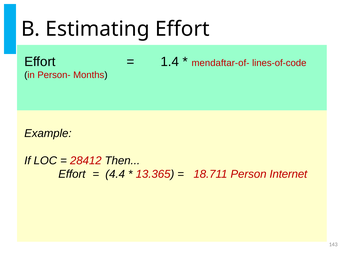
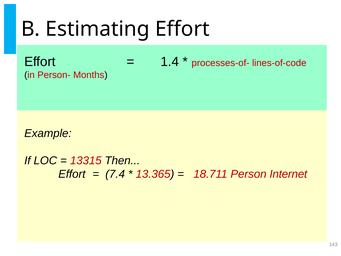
mendaftar-of-: mendaftar-of- -> processes-of- (221, 63)
28412: 28412 -> 13315 (86, 160)
4.4: 4.4 -> 7.4 (115, 174)
